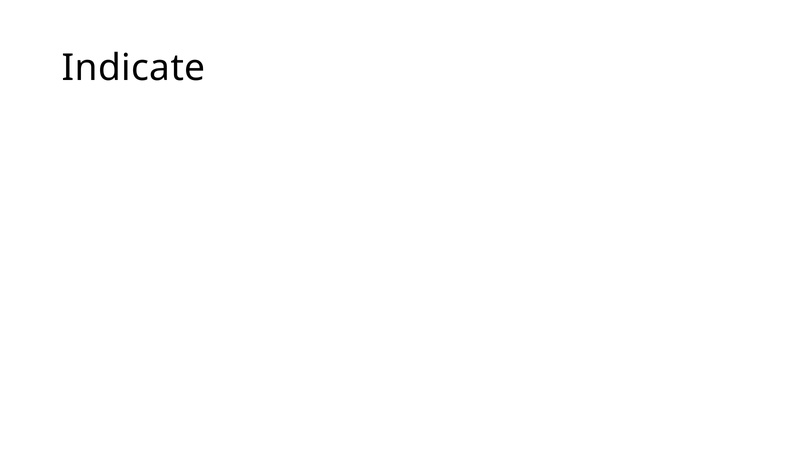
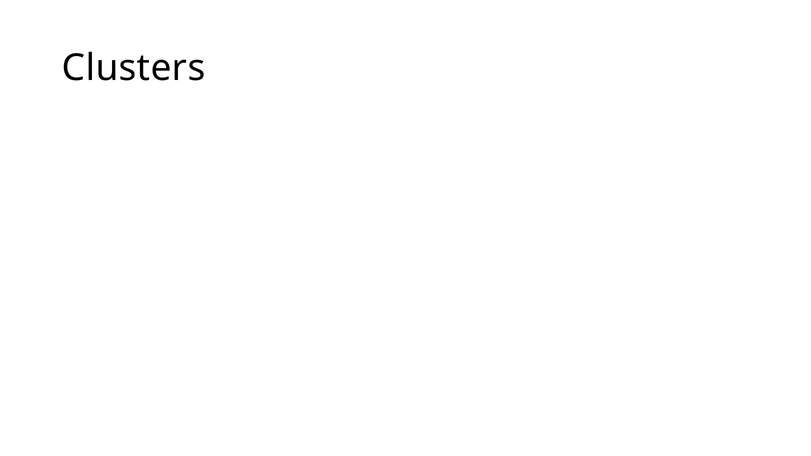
Indicate: Indicate -> Clusters (134, 68)
